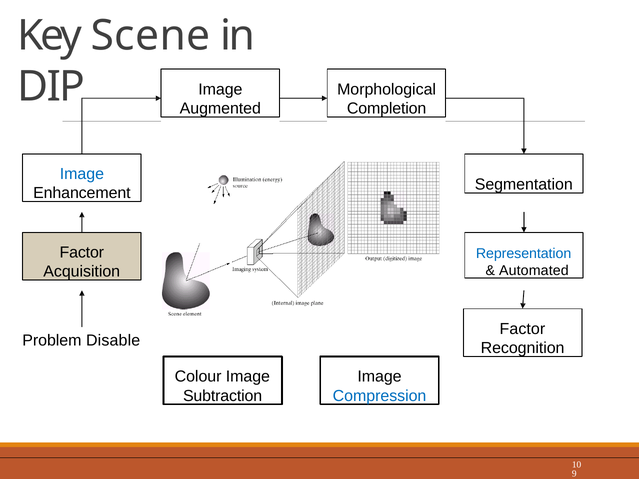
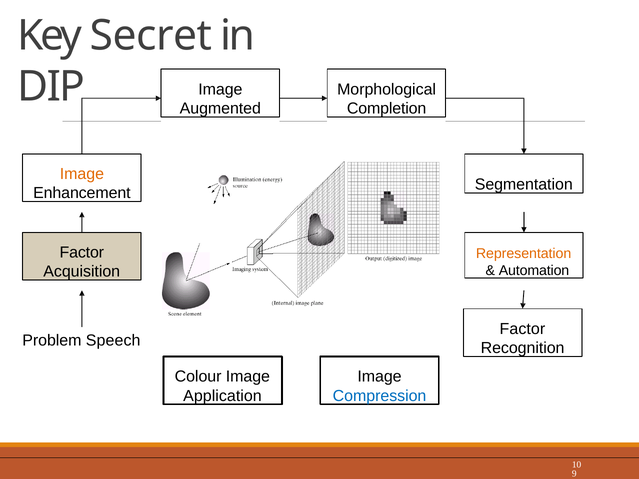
Scene: Scene -> Secret (151, 36)
Image colour: blue -> orange (82, 174)
Representation colour: blue -> orange (524, 254)
Automated: Automated -> Automation (534, 271)
Disable: Disable -> Speech (113, 341)
Subtraction: Subtraction -> Application (222, 396)
